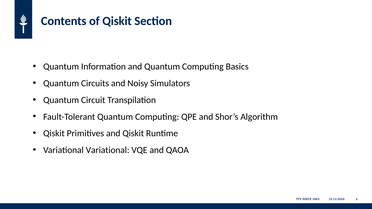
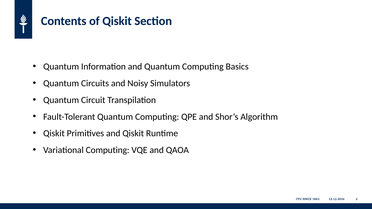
Variational Variational: Variational -> Computing (108, 150)
